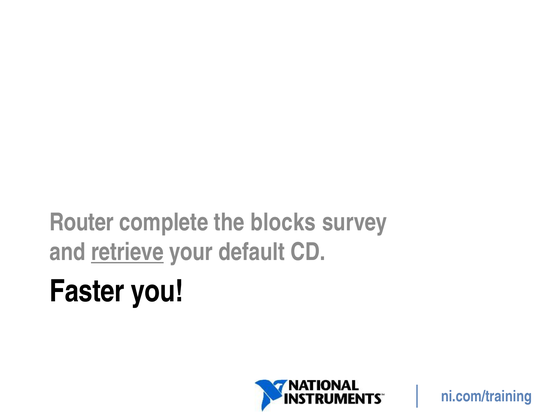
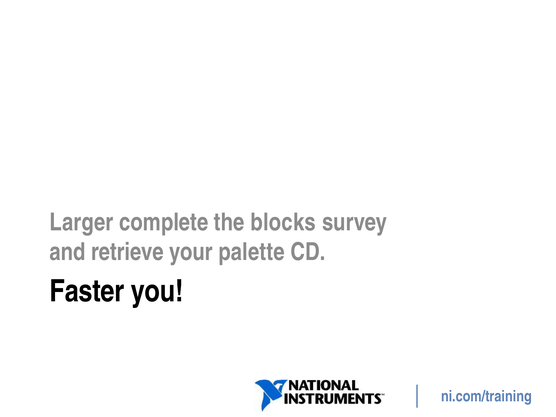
Router: Router -> Larger (81, 222)
retrieve underline: present -> none (127, 252)
default: default -> palette (251, 252)
